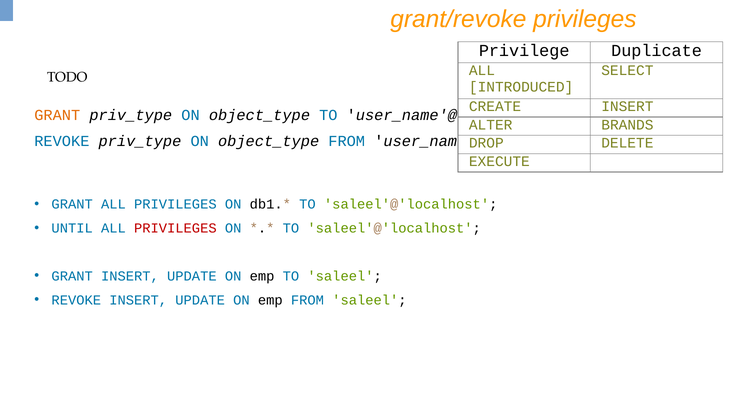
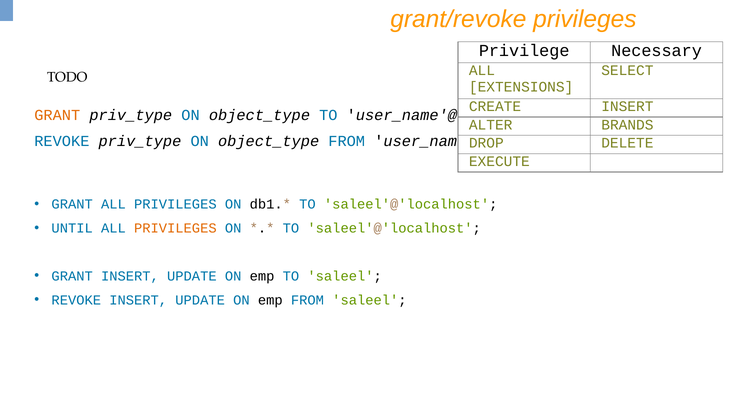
Duplicate: Duplicate -> Necessary (657, 51)
INTRODUCED: INTRODUCED -> EXTENSIONS (521, 87)
PRIVILEGES colour: red -> orange (175, 228)
